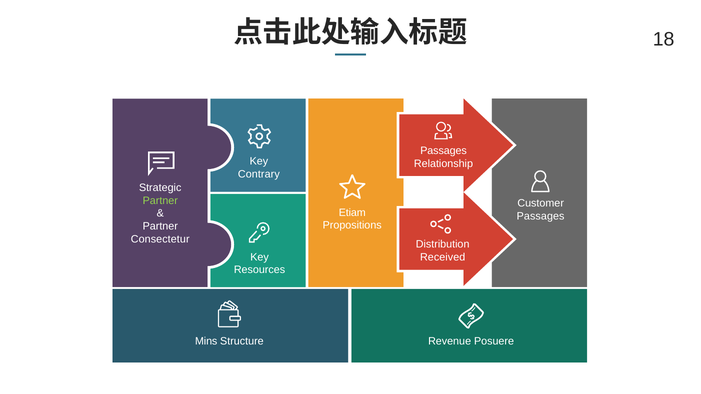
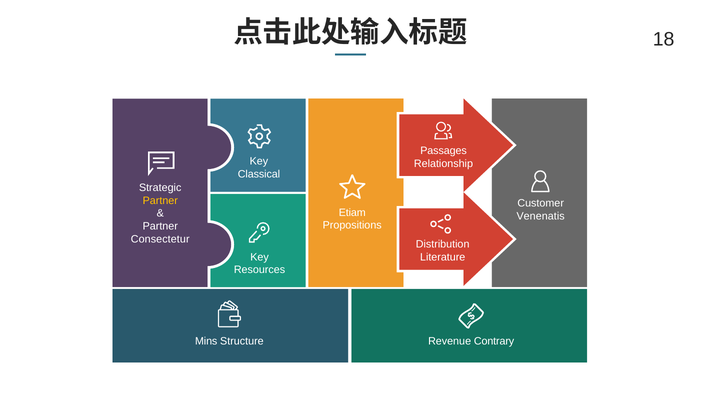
Contrary: Contrary -> Classical (259, 174)
Partner colour: light green -> yellow (160, 201)
Passages: Passages -> Venenatis (541, 216)
Received: Received -> Literature (443, 258)
Posuere: Posuere -> Contrary (494, 342)
